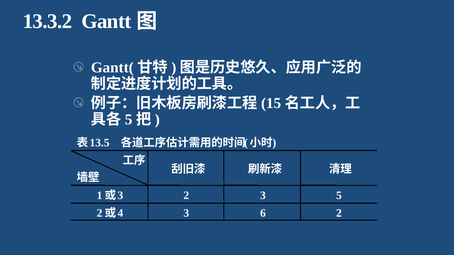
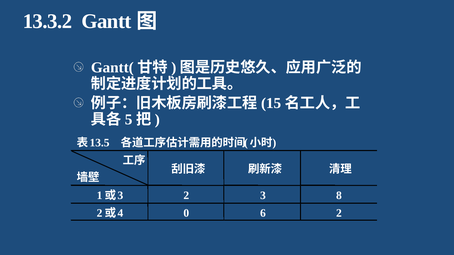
5: 5 -> 8 (339, 196)
3: 3 -> 0 (186, 214)
